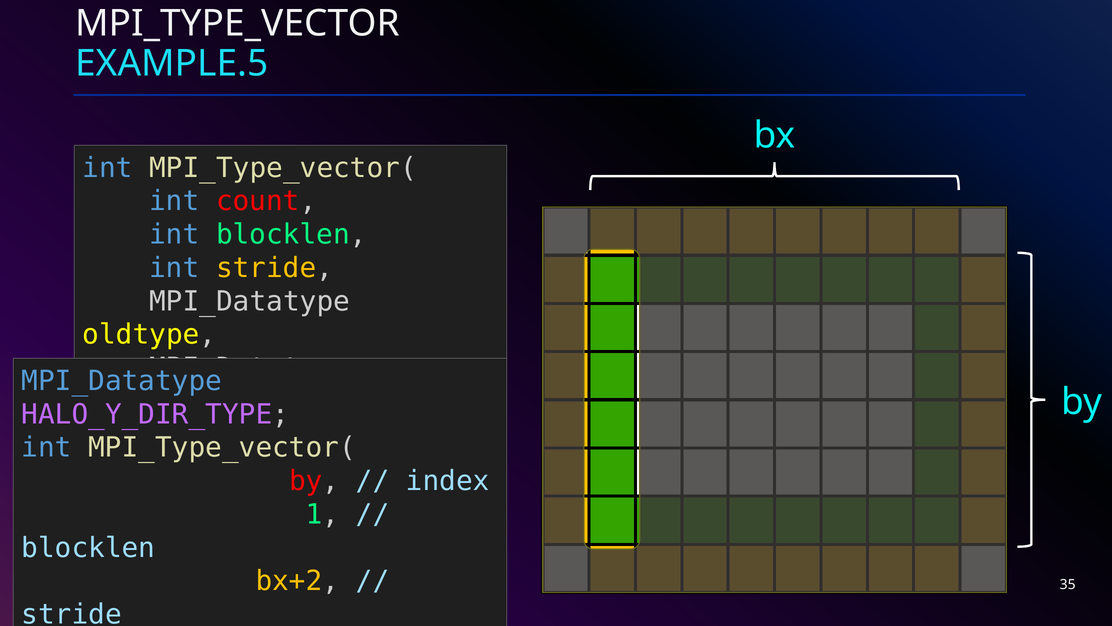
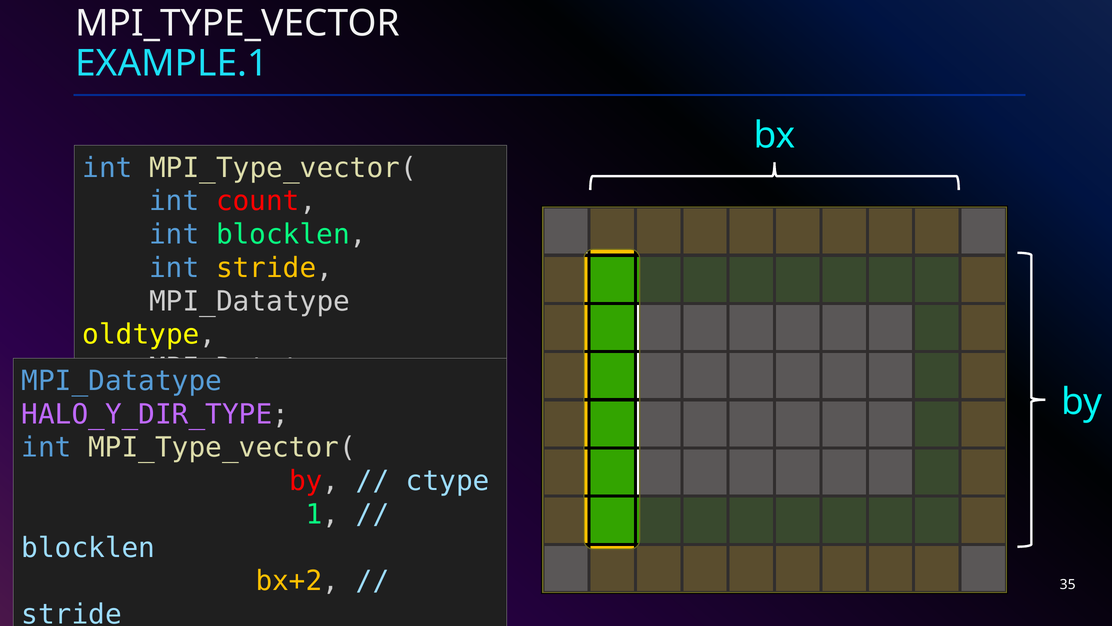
EXAMPLE.5: EXAMPLE.5 -> EXAMPLE.1 (172, 64)
index: index -> ctype (448, 481)
